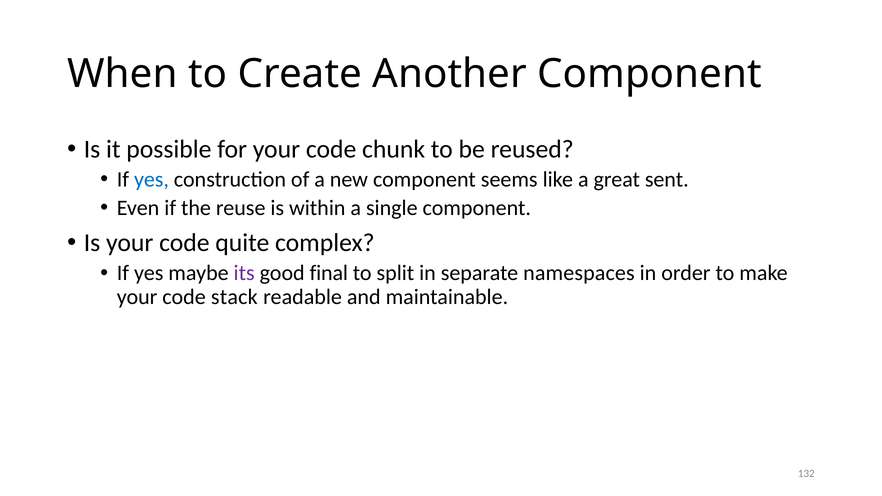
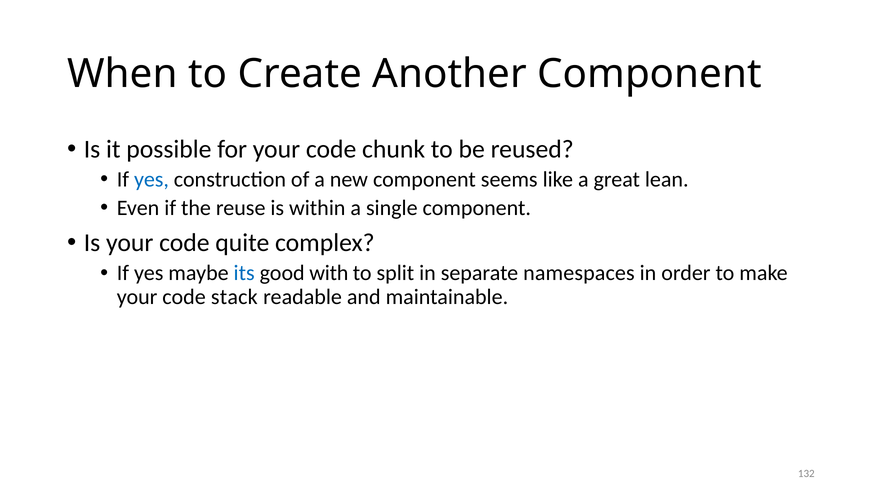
sent: sent -> lean (667, 180)
its colour: purple -> blue (244, 273)
final: final -> with (329, 273)
